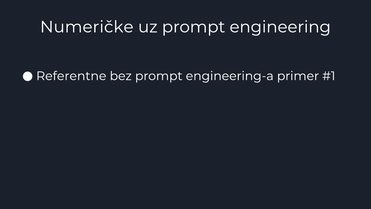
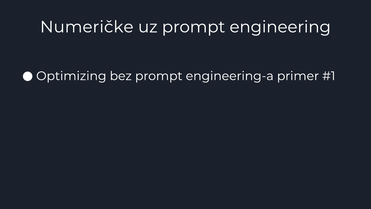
Referentne: Referentne -> Optimizing (71, 76)
